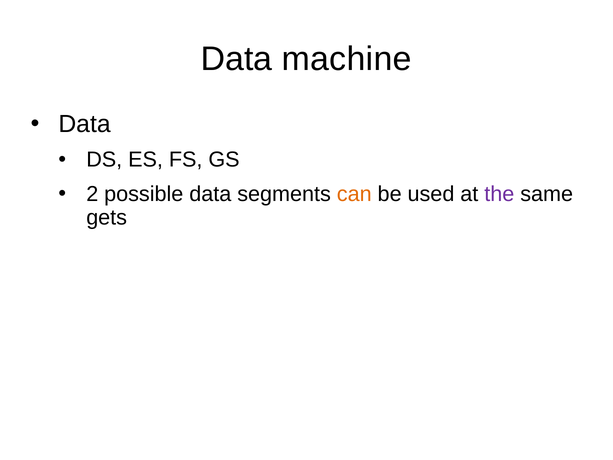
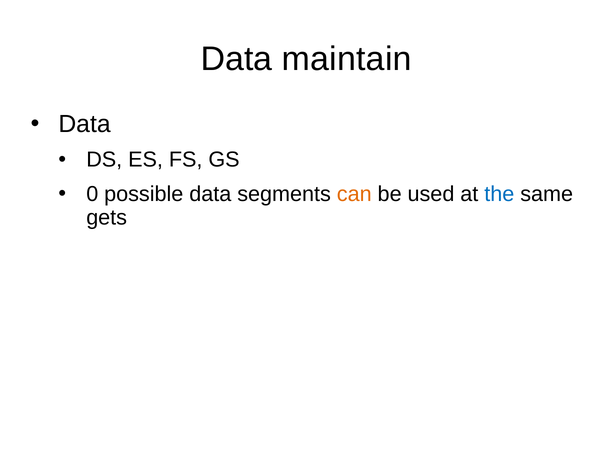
machine: machine -> maintain (347, 59)
2: 2 -> 0 (92, 194)
the colour: purple -> blue (499, 194)
